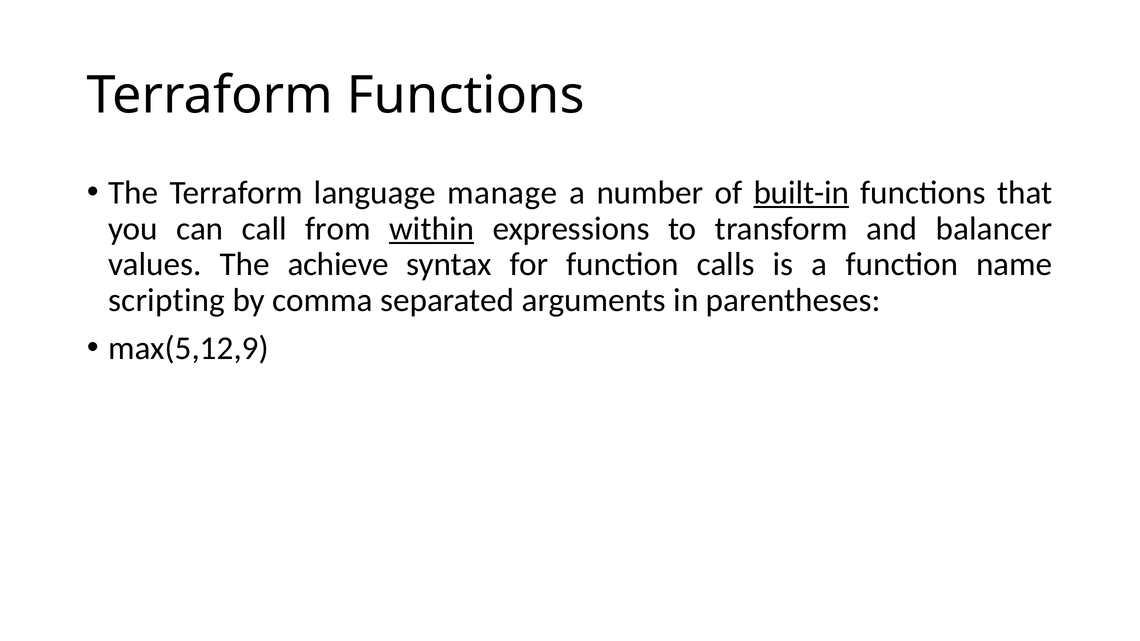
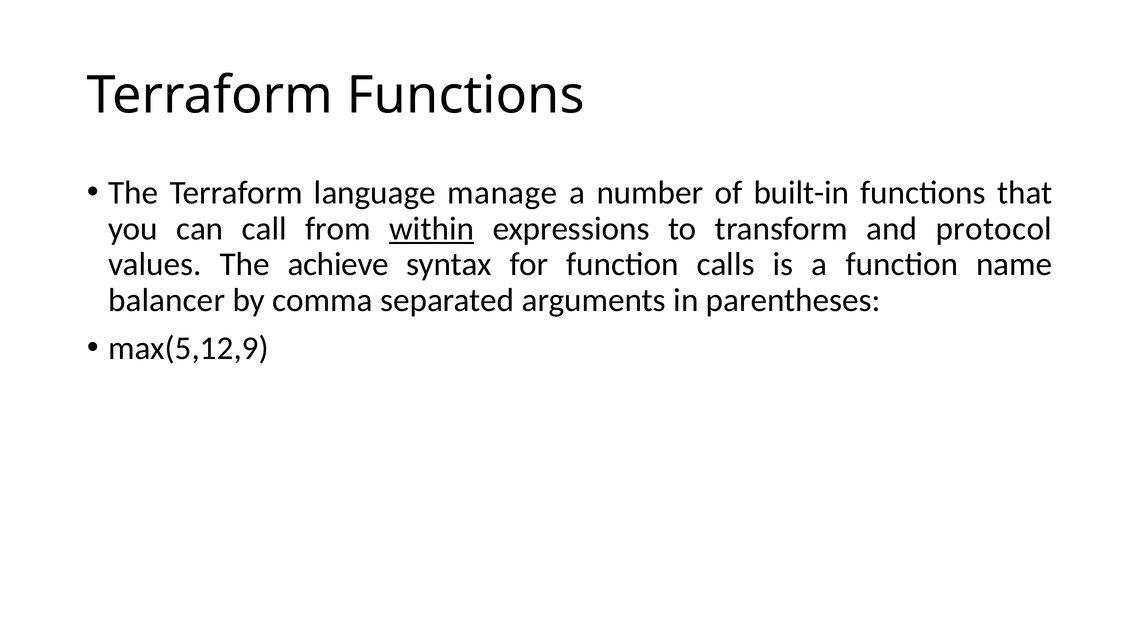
built-in underline: present -> none (801, 193)
balancer: balancer -> protocol (994, 229)
scripting: scripting -> balancer (167, 300)
